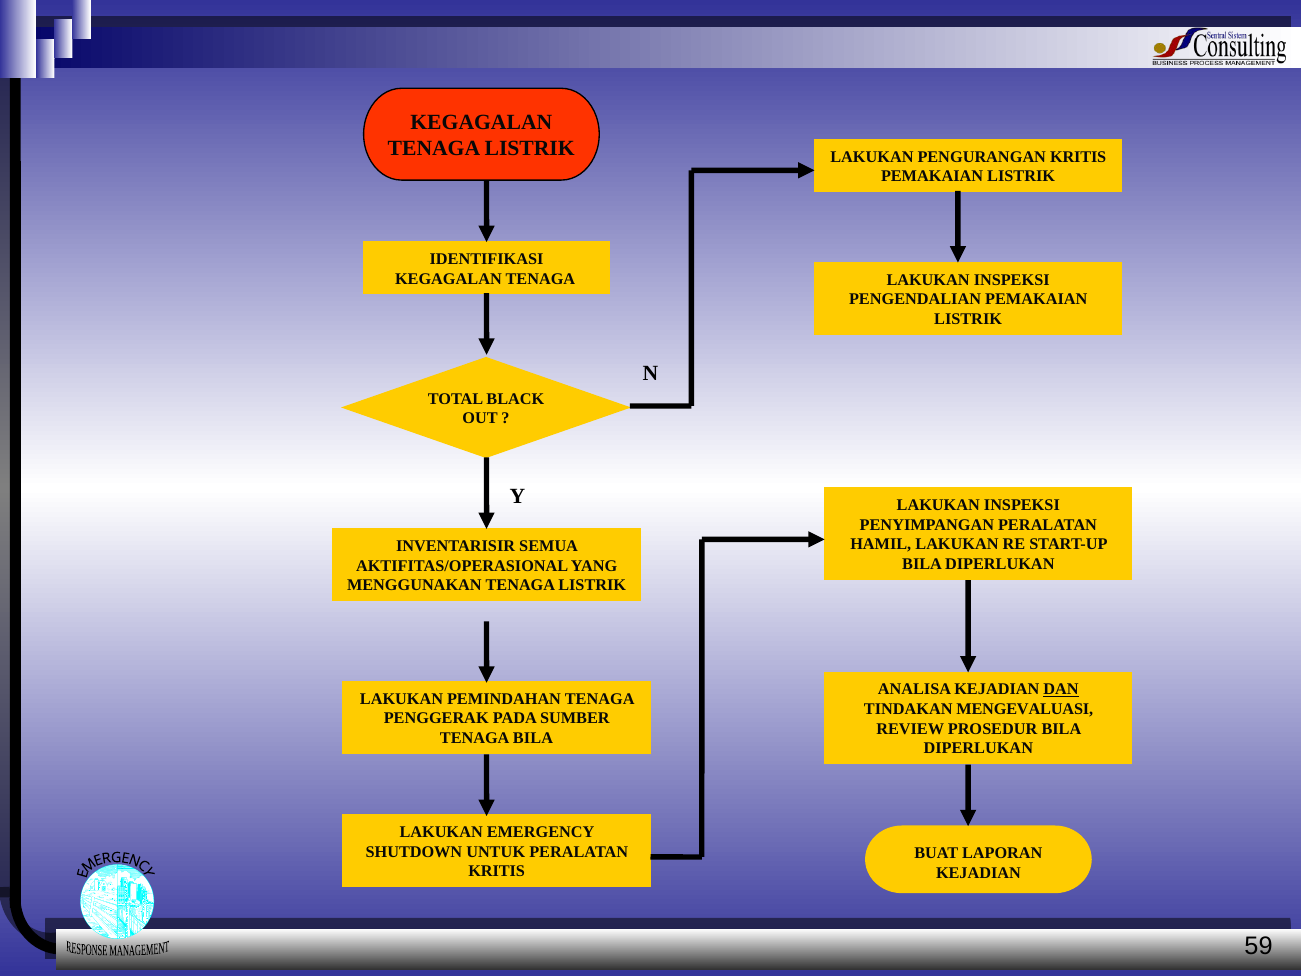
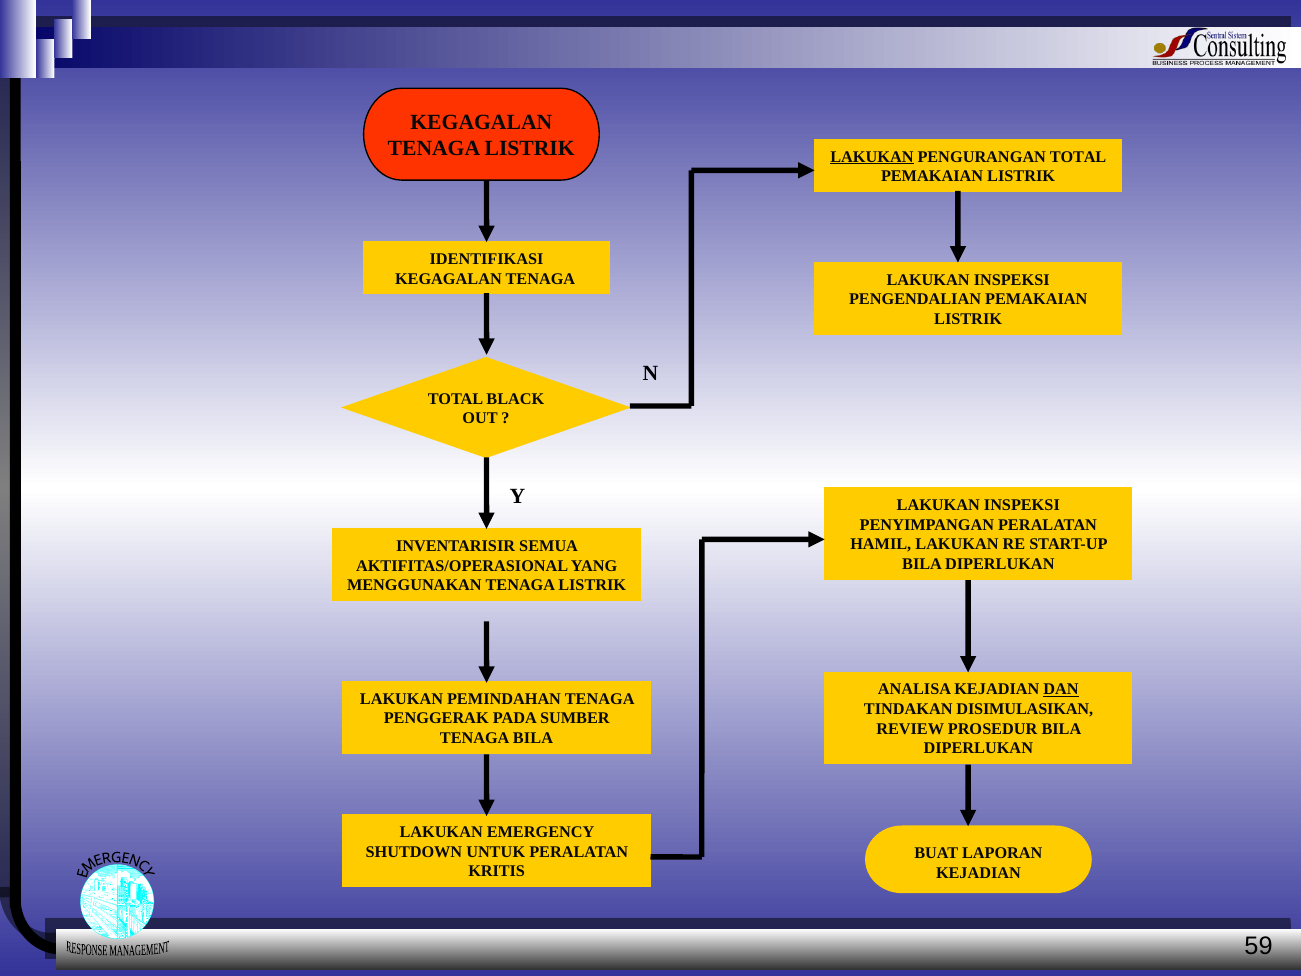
LAKUKAN underline: none -> present (872, 157)
PENGURANGAN KRITIS: KRITIS -> TOTAL (1078, 157)
MENGEVALUASI: MENGEVALUASI -> DISIMULASIKAN (1025, 709)
